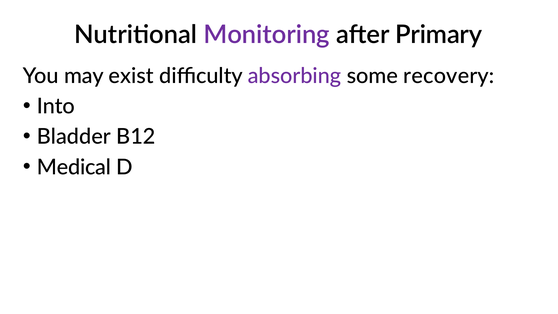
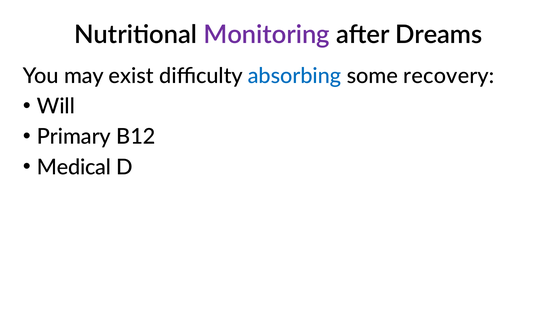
Primary: Primary -> Dreams (439, 35)
absorbing colour: purple -> blue (294, 76)
Into: Into -> Will (56, 106)
Bladder: Bladder -> Primary (74, 137)
